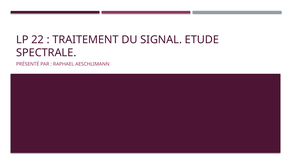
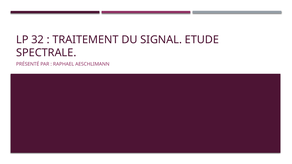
22: 22 -> 32 (38, 40)
